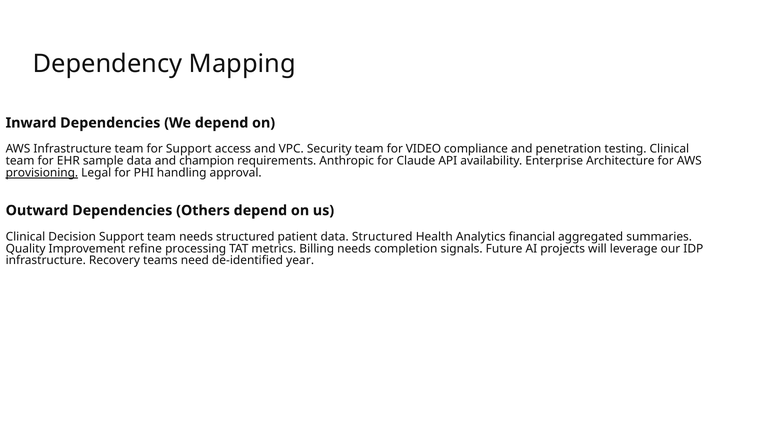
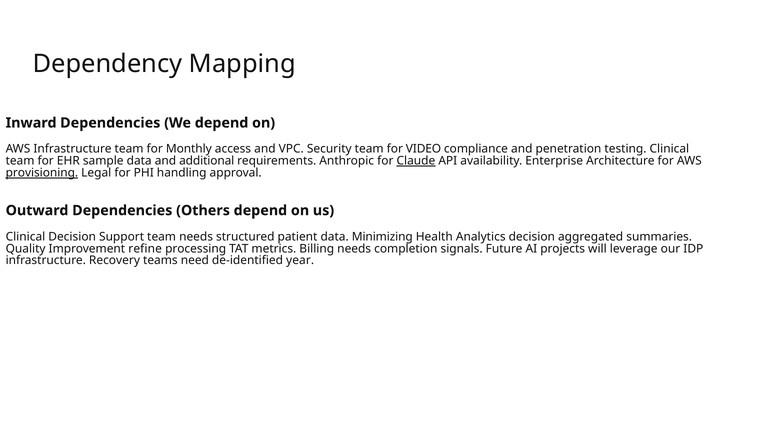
for Support: Support -> Monthly (189, 149)
champion: champion -> additional (207, 161)
Claude underline: none -> present (416, 161)
data Structured: Structured -> Minimizing (382, 236)
Analytics financial: financial -> decision (532, 236)
